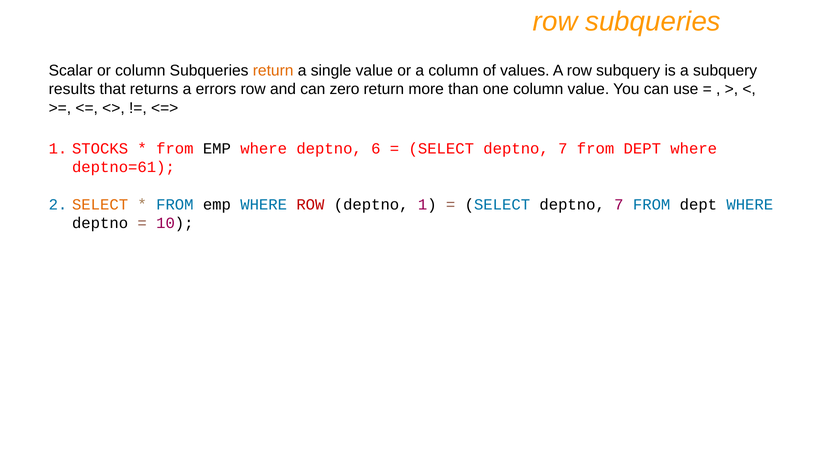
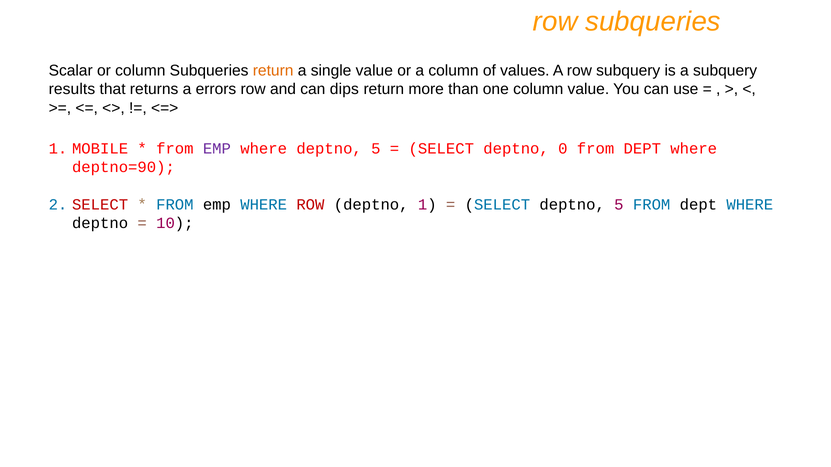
zero: zero -> dips (344, 89)
STOCKS: STOCKS -> MOBILE (100, 149)
EMP colour: black -> purple (217, 149)
where deptno 6: 6 -> 5 (376, 149)
7: 7 -> 0 (563, 149)
deptno=61: deptno=61 -> deptno=90 (123, 167)
SELECT colour: orange -> red (100, 205)
7: 7 -> 5 (619, 205)
